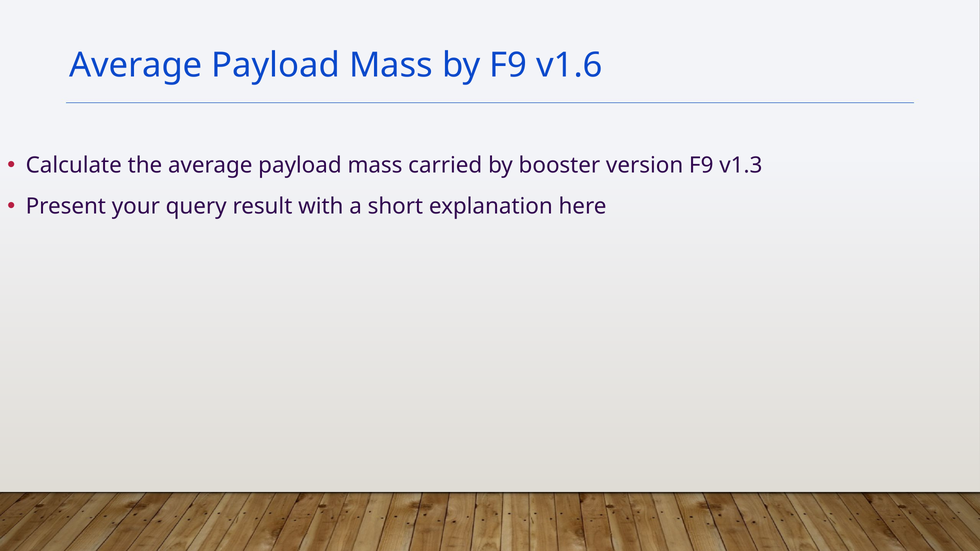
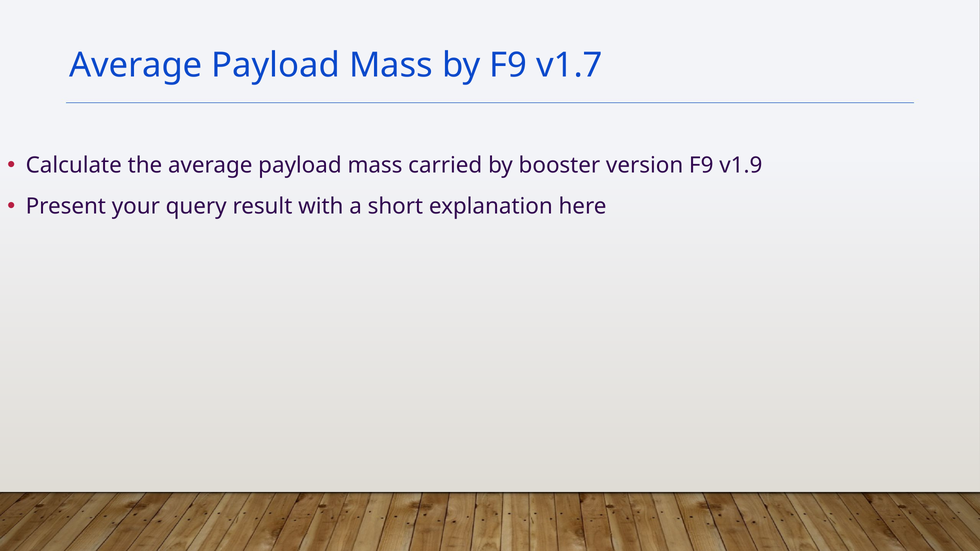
v1.6: v1.6 -> v1.7 (569, 65)
v1.3: v1.3 -> v1.9 (741, 165)
